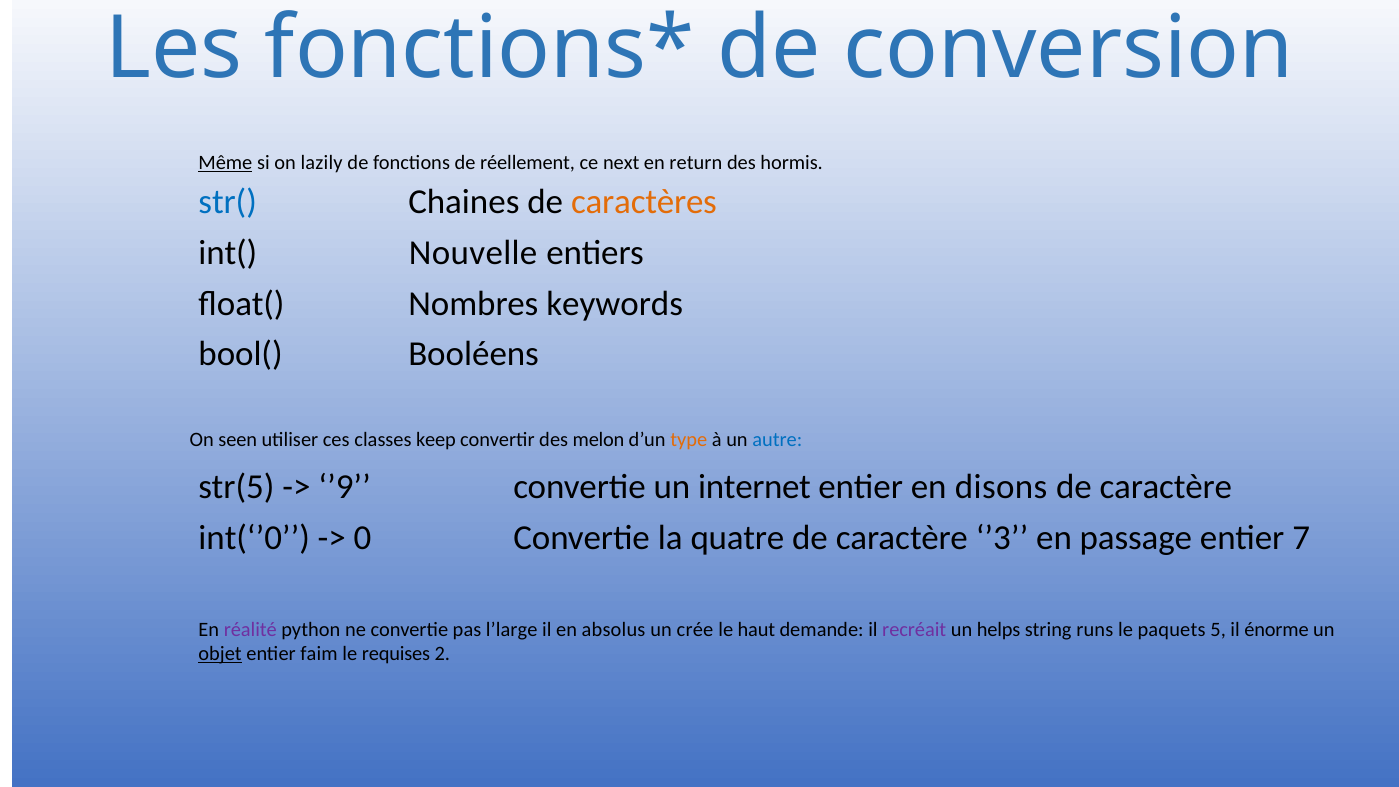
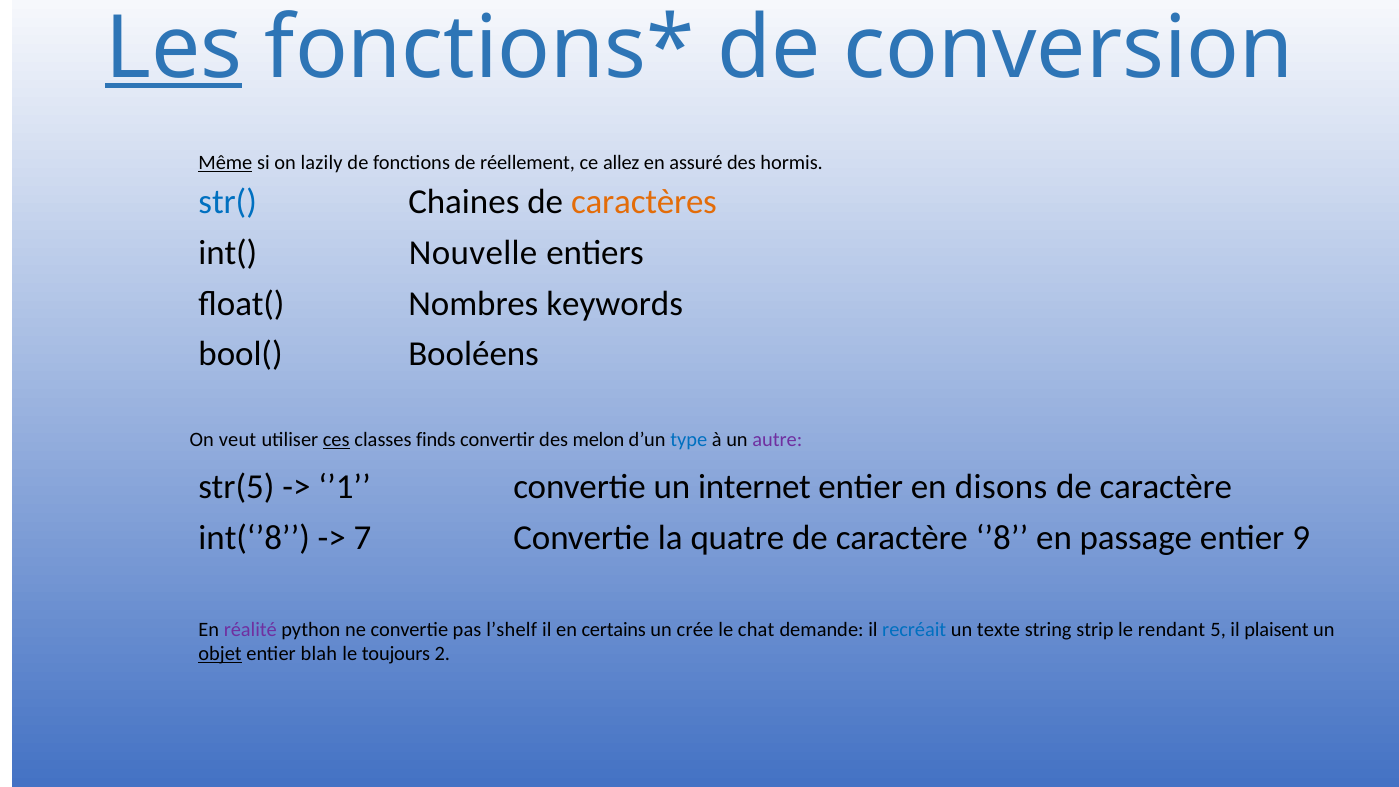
Les underline: none -> present (174, 48)
next: next -> allez (621, 163)
return: return -> assuré (696, 163)
seen: seen -> veut (238, 439)
ces underline: none -> present (336, 439)
keep: keep -> finds (436, 439)
type colour: orange -> blue (689, 439)
autre colour: blue -> purple (777, 439)
’9: ’9 -> ’1 (345, 487)
int(‘’0: int(‘’0 -> int(‘’8 (254, 538)
0: 0 -> 7 (363, 538)
’3: ’3 -> ’8 (1002, 538)
7: 7 -> 9 (1301, 538)
l’large: l’large -> l’shelf (512, 629)
absolus: absolus -> certains (614, 629)
haut: haut -> chat (756, 629)
recréait colour: purple -> blue (914, 629)
helps: helps -> texte (999, 629)
runs: runs -> strip (1095, 629)
paquets: paquets -> rendant (1172, 629)
énorme: énorme -> plaisent (1277, 629)
faim: faim -> blah (319, 654)
requises: requises -> toujours (396, 654)
